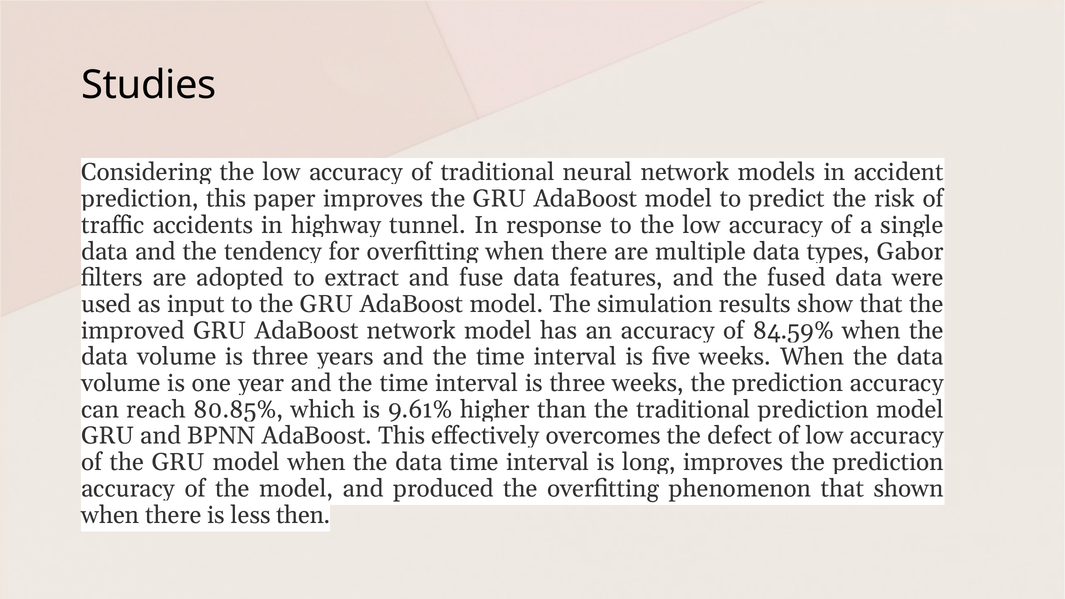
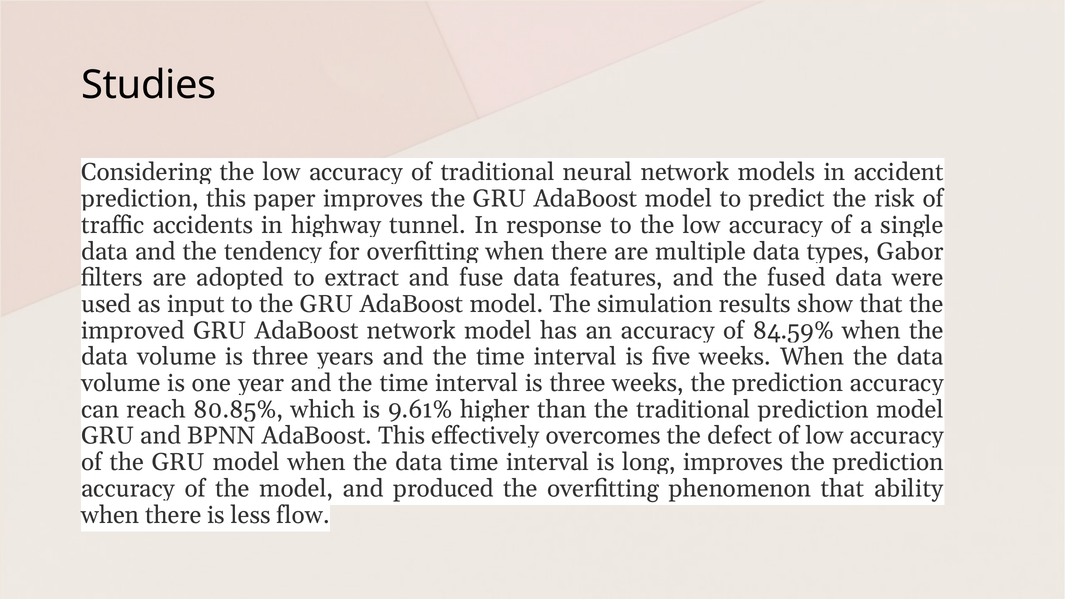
shown: shown -> ability (909, 489)
then: then -> flow (303, 515)
